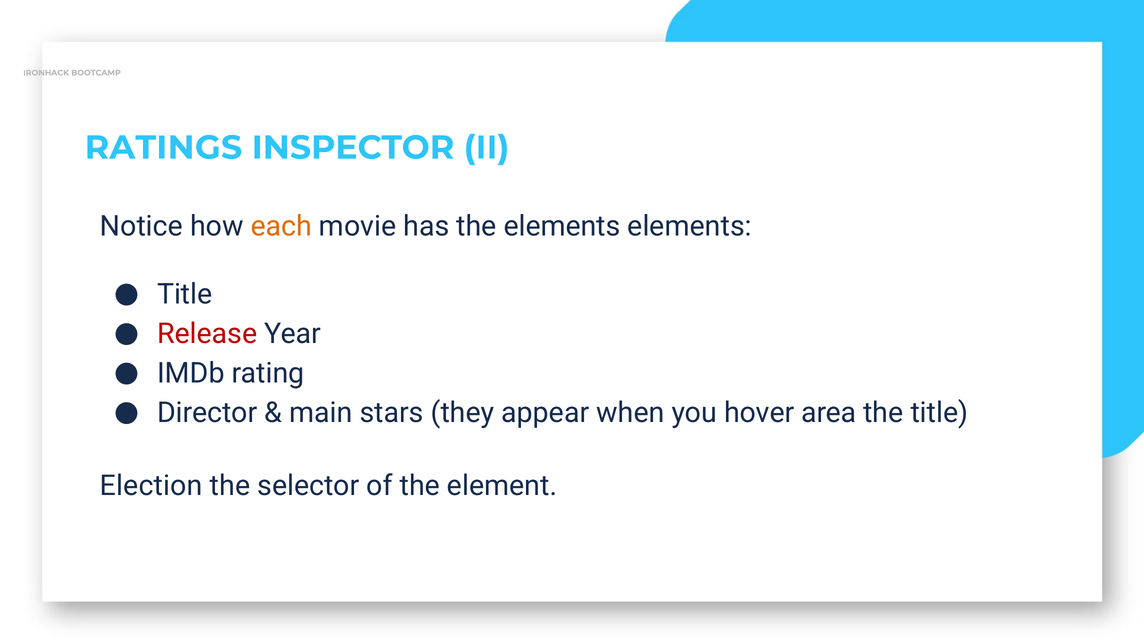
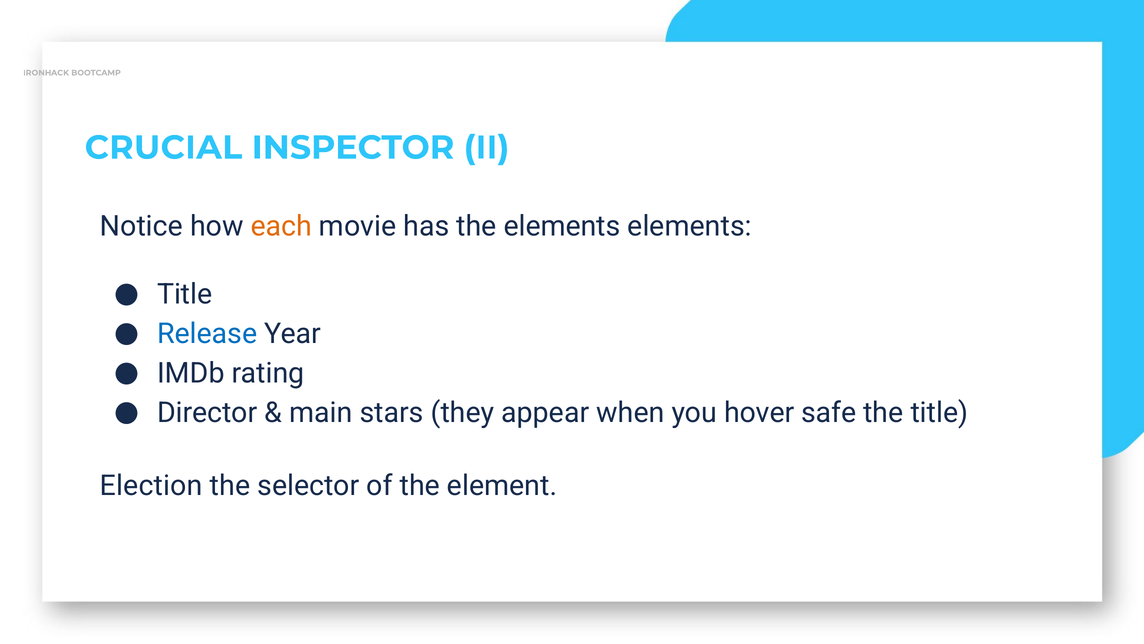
RATINGS: RATINGS -> CRUCIAL (163, 148)
Release colour: red -> blue (207, 334)
area: area -> safe (829, 412)
